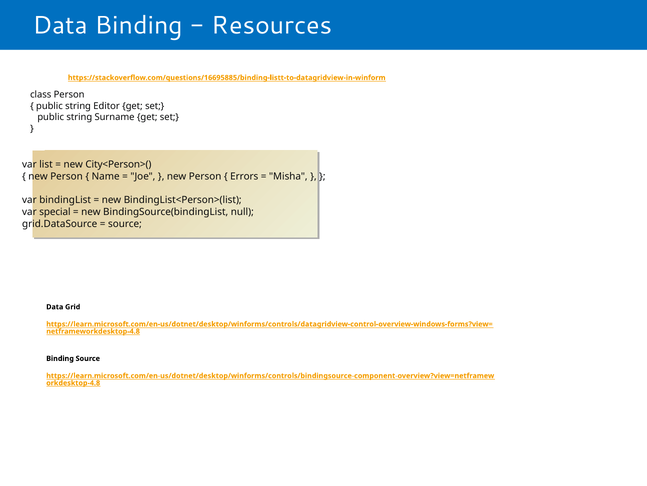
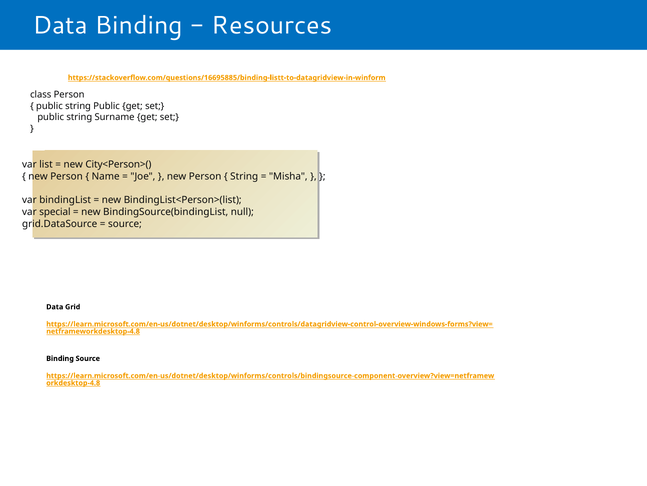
string Editor: Editor -> Public (107, 106)
Errors: Errors -> String (244, 176)
